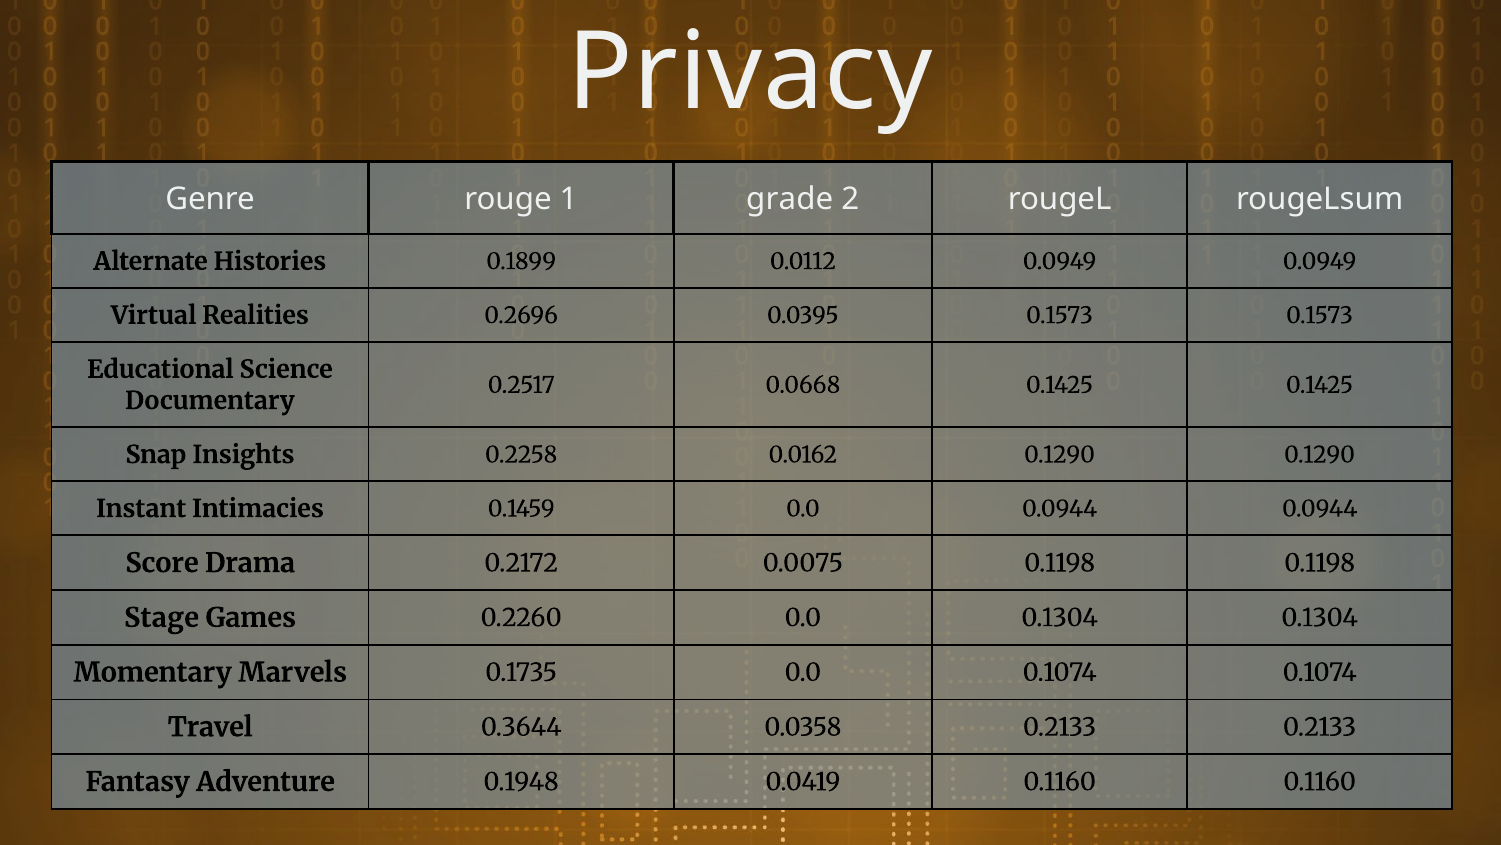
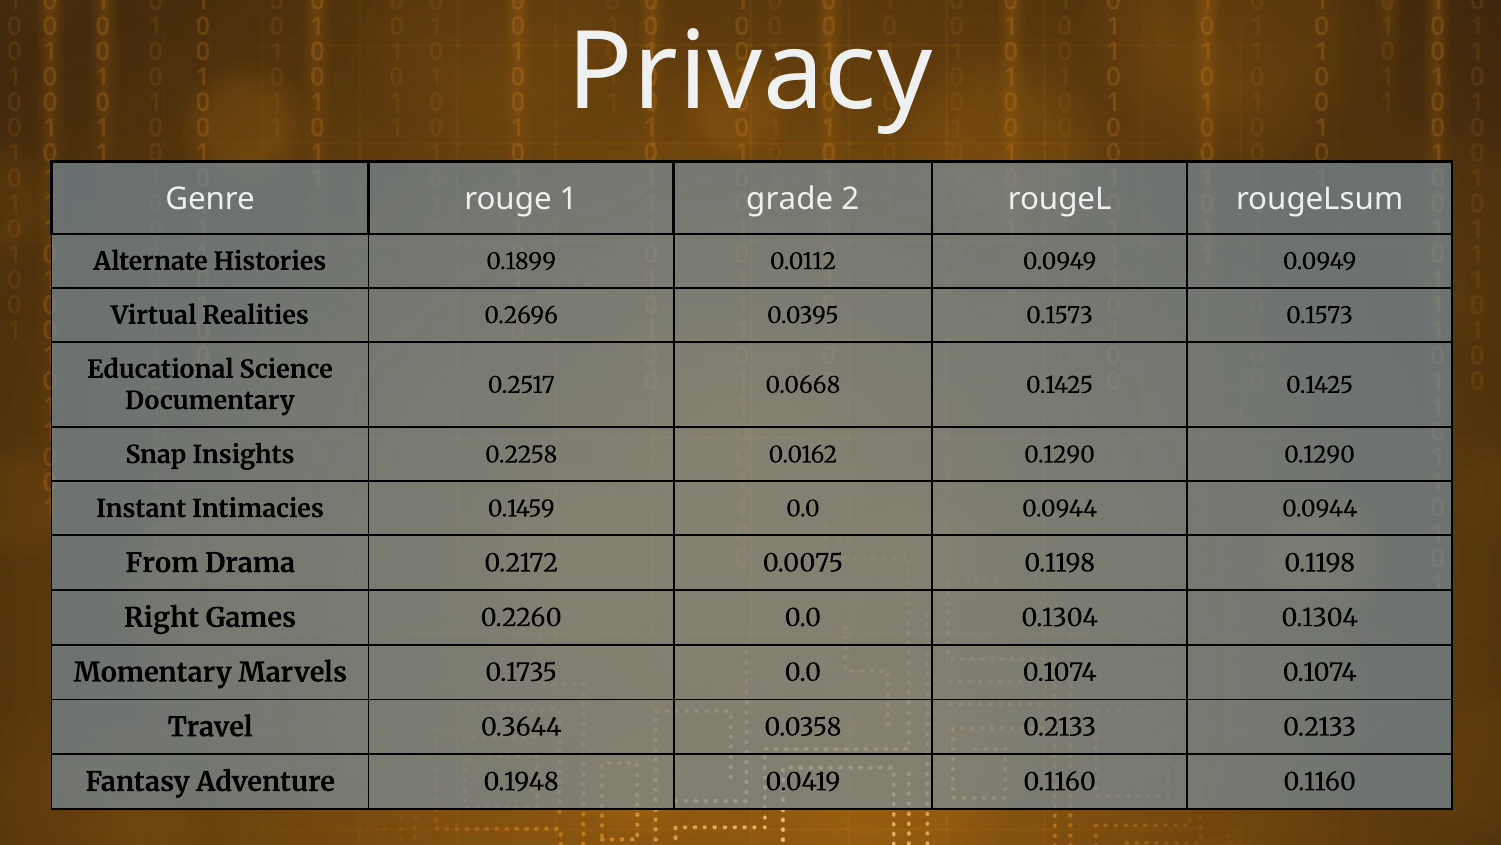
Score: Score -> From (162, 563)
Stage: Stage -> Right (162, 618)
